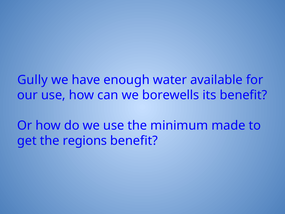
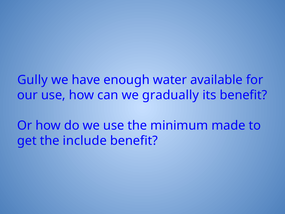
borewells: borewells -> gradually (171, 95)
regions: regions -> include (85, 141)
